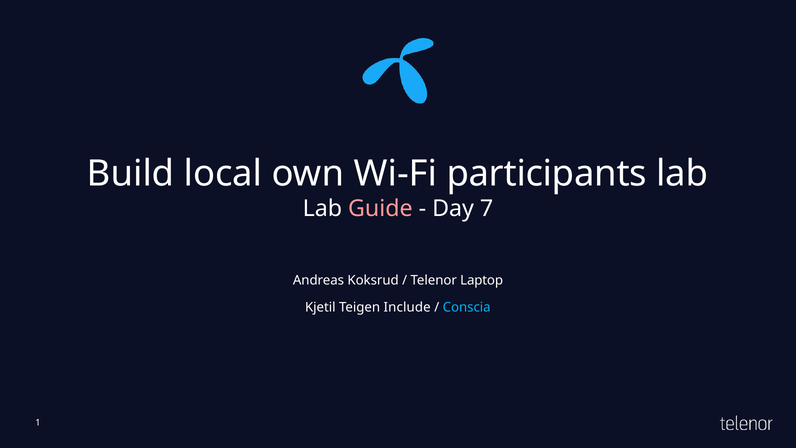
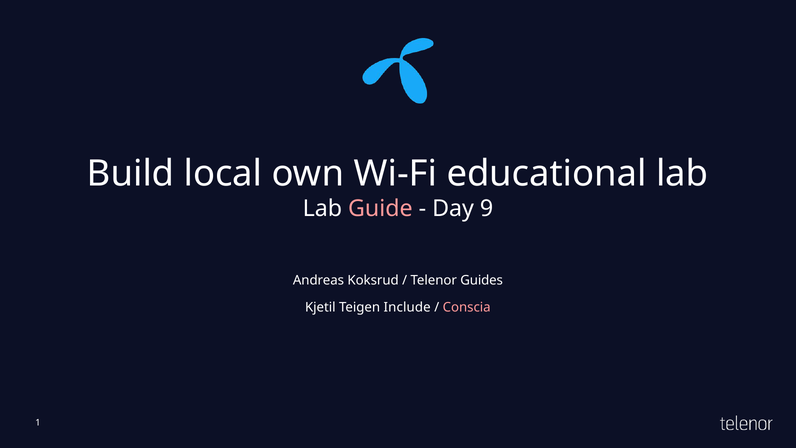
participants: participants -> educational (547, 174)
7: 7 -> 9 (487, 209)
Laptop: Laptop -> Guides (482, 280)
Conscia colour: light blue -> pink (467, 307)
